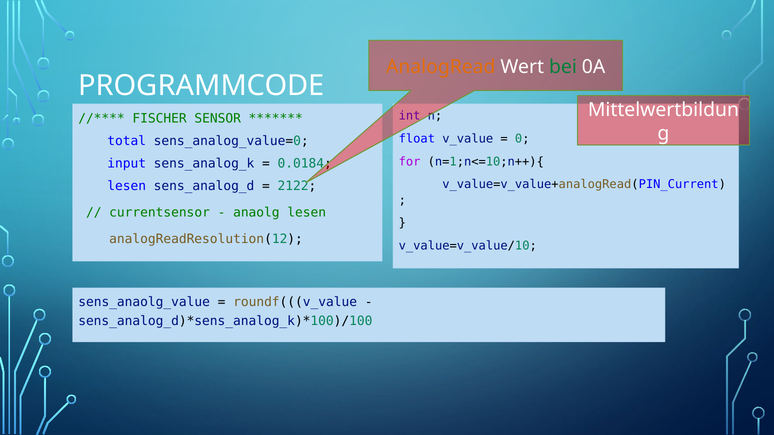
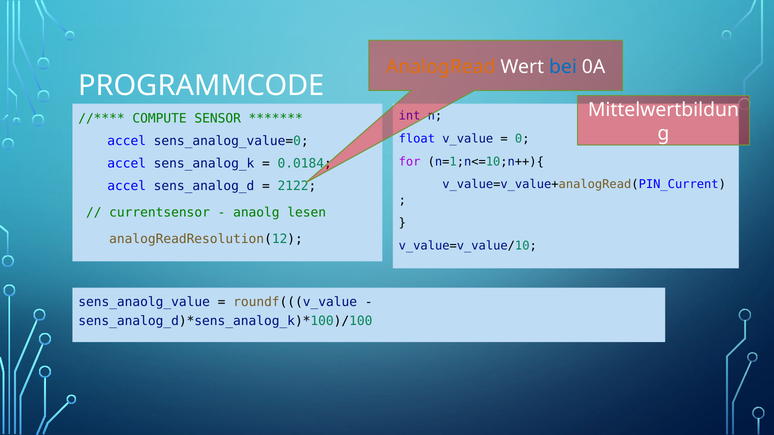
bei colour: green -> blue (563, 67)
FISCHER: FISCHER -> COMPUTE (160, 118)
total: total -> accel (127, 141)
input: input -> accel (127, 163)
lesen: lesen -> accel (127, 186)
